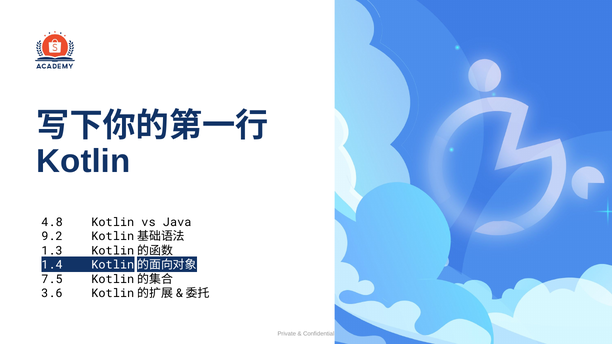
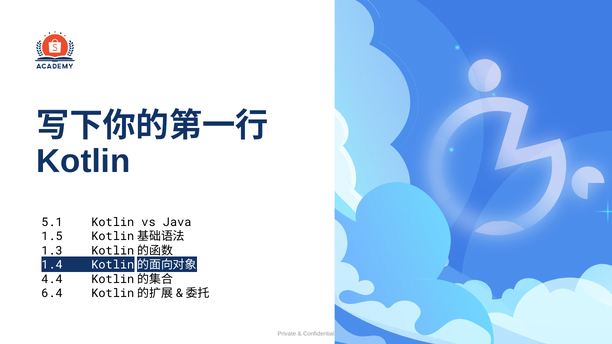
4.8: 4.8 -> 5.1 (52, 222)
9.2: 9.2 -> 1.5 (52, 237)
7.5: 7.5 -> 4.4 (52, 279)
3.6: 3.6 -> 6.4 (52, 294)
